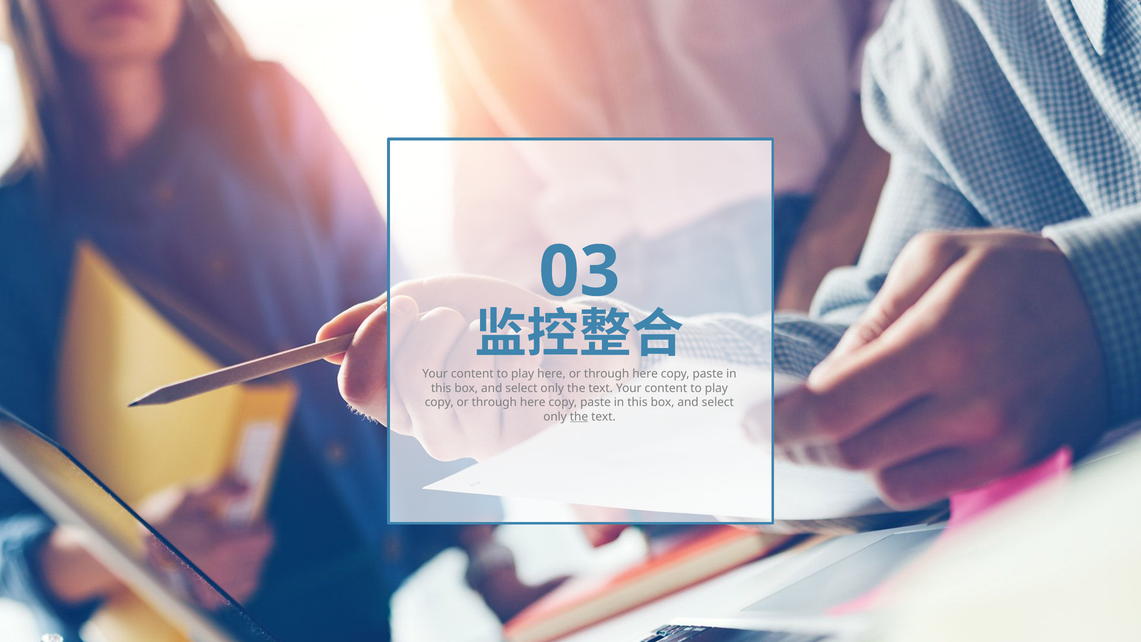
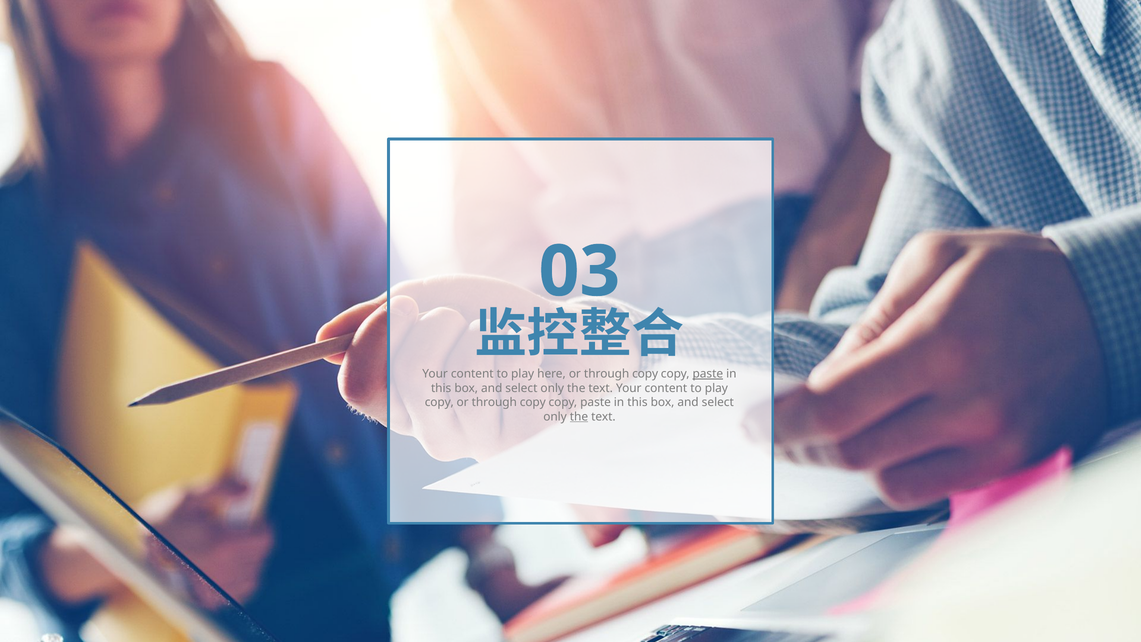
here or through here: here -> copy (645, 374)
paste underline: none -> present (708, 374)
here: here -> copy (533, 402)
